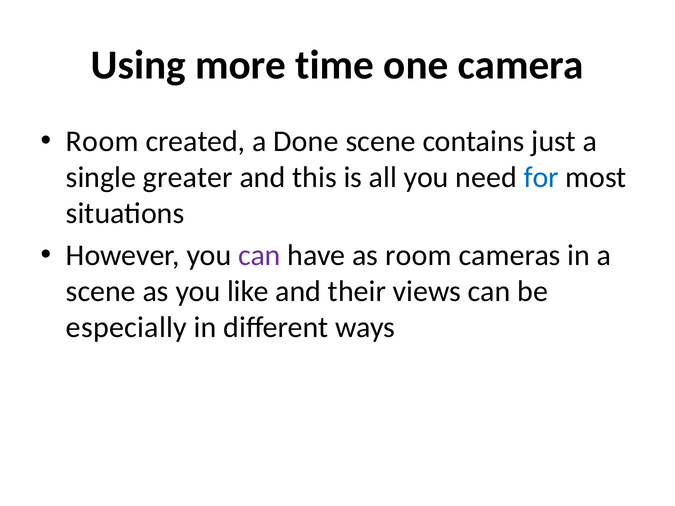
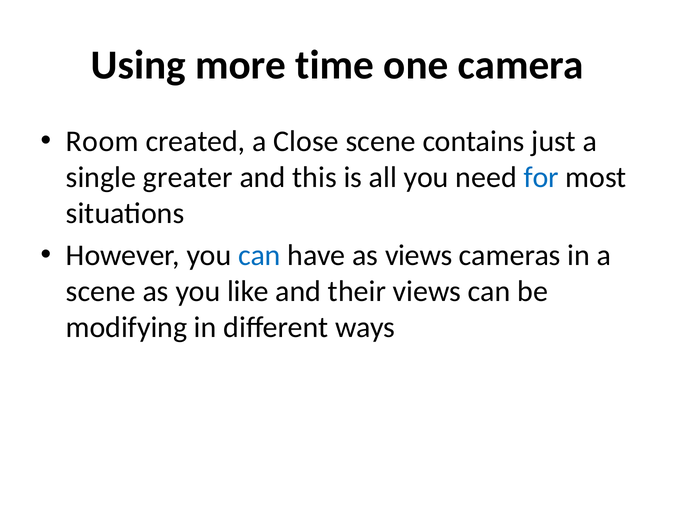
Done: Done -> Close (306, 142)
can colour: purple -> blue (259, 256)
as room: room -> views (419, 256)
especially: especially -> modifying (127, 328)
